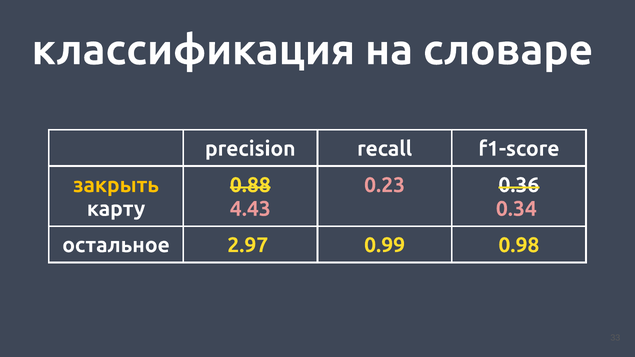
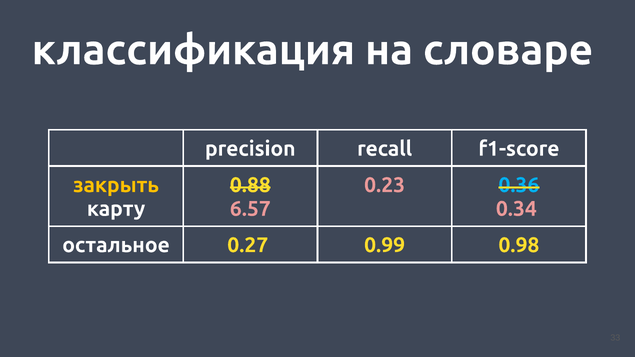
0.36 colour: white -> light blue (519, 185)
4.43: 4.43 -> 6.57 (250, 209)
2.97: 2.97 -> 0.27 (248, 245)
